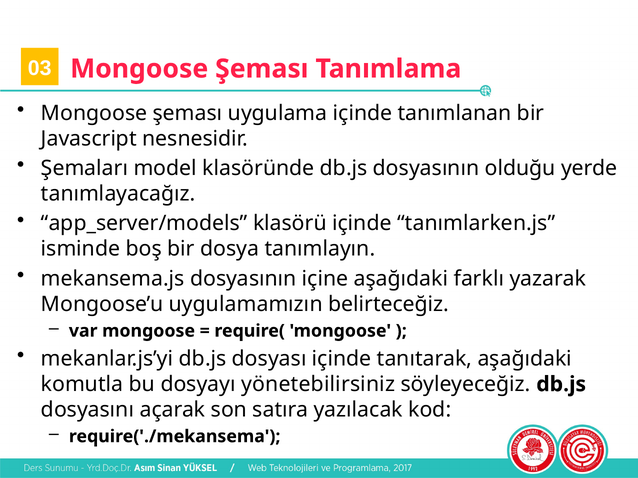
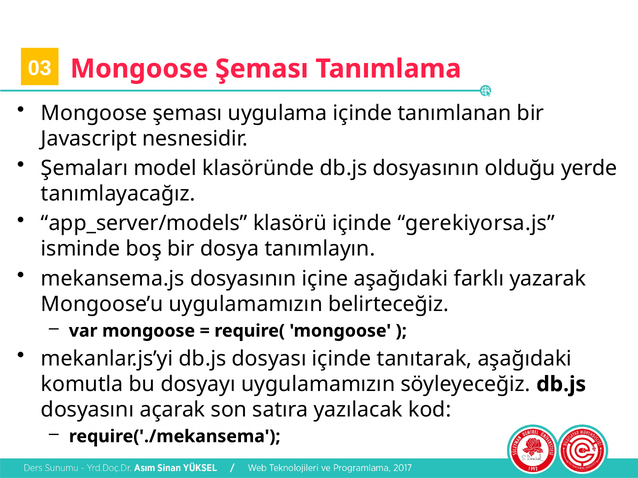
tanımlarken.js: tanımlarken.js -> gerekiyorsa.js (476, 224)
dosyayı yönetebilirsiniz: yönetebilirsiniz -> uygulamamızın (318, 385)
